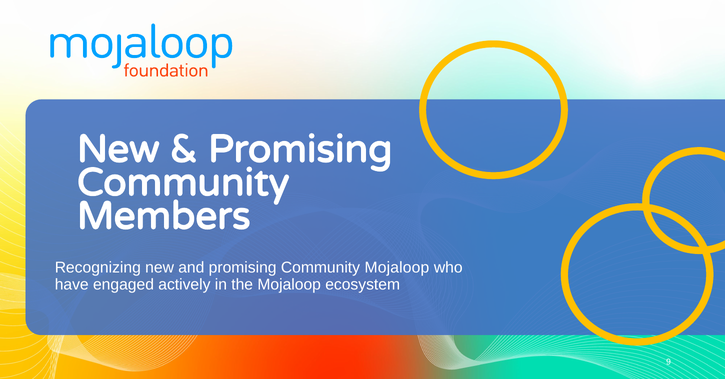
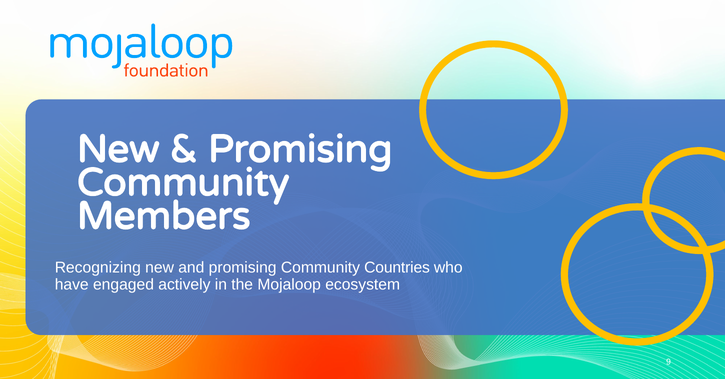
Community Mojaloop: Mojaloop -> Countries (397, 268)
